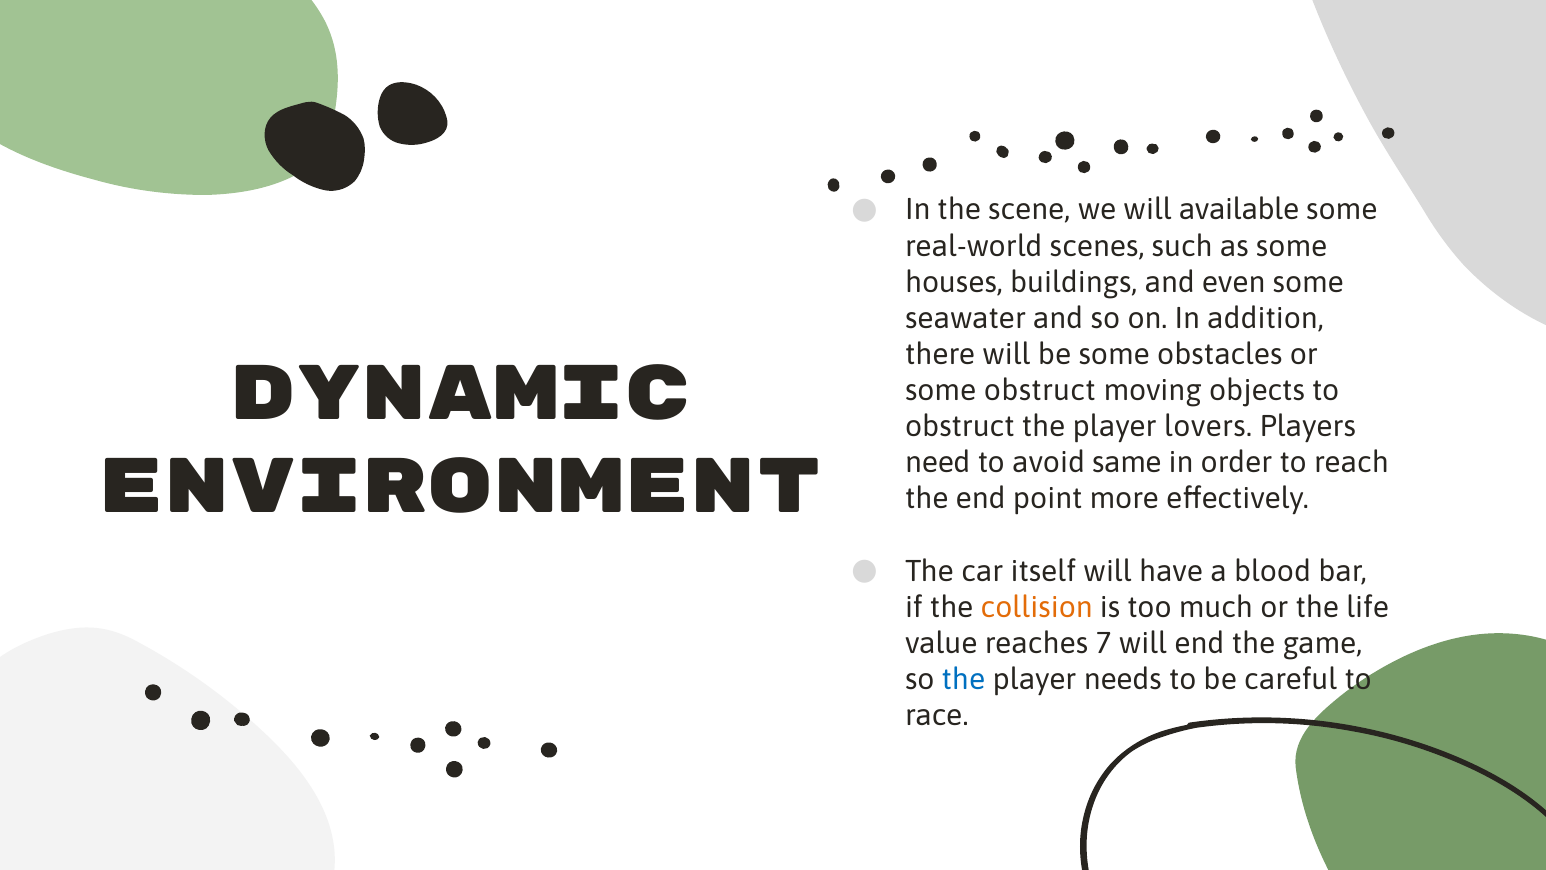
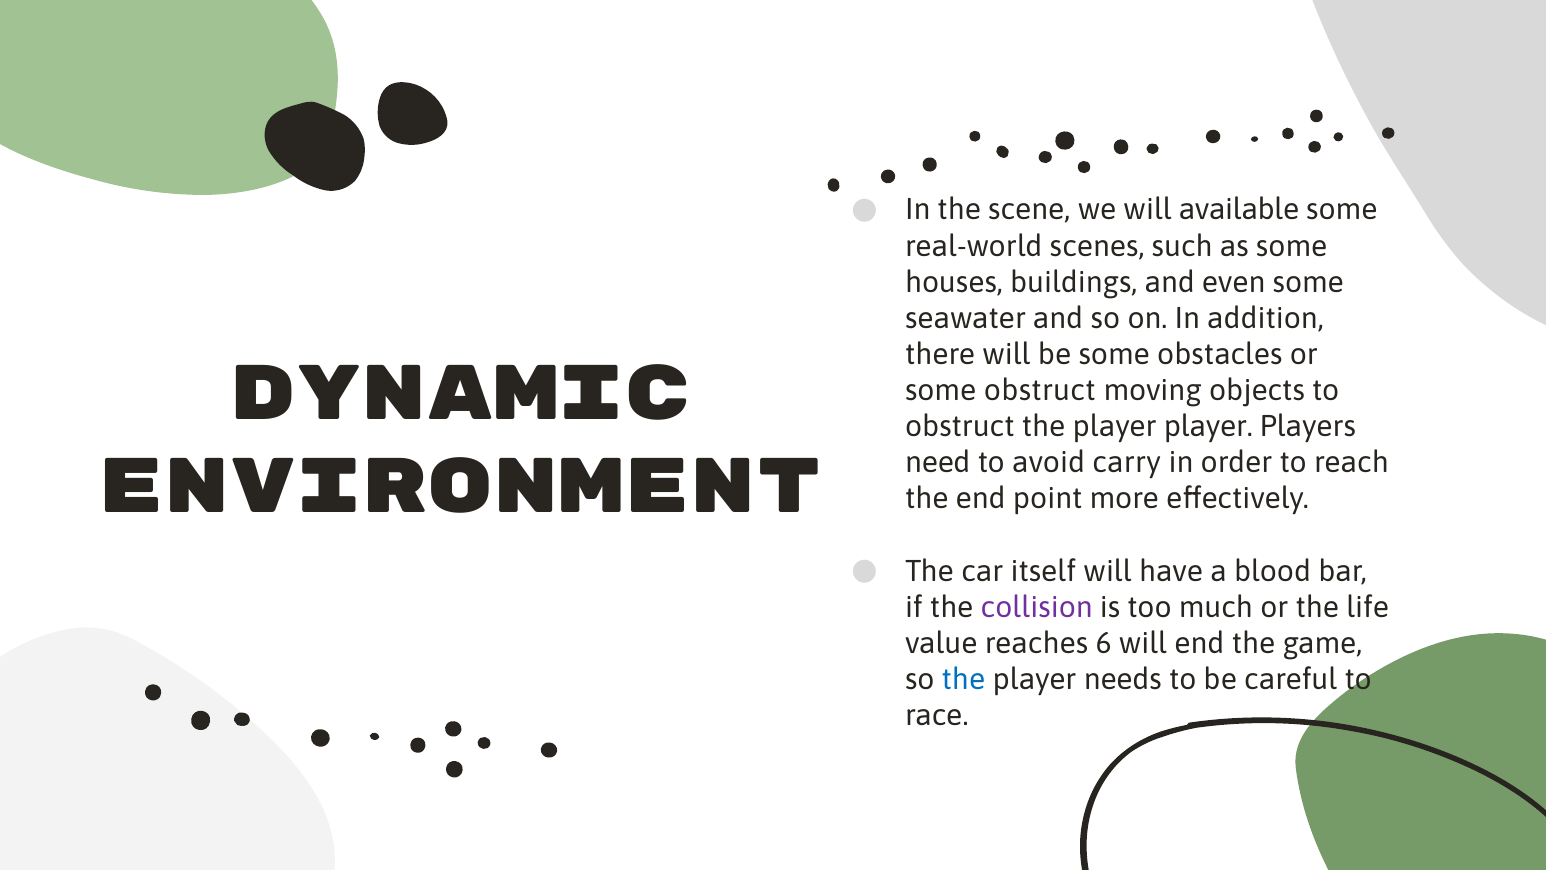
player lovers: lovers -> player (1208, 426)
same: same -> carry (1127, 463)
collision colour: orange -> purple (1037, 607)
7: 7 -> 6 (1104, 643)
